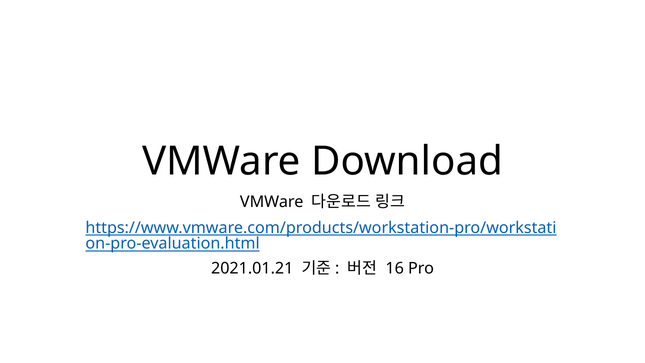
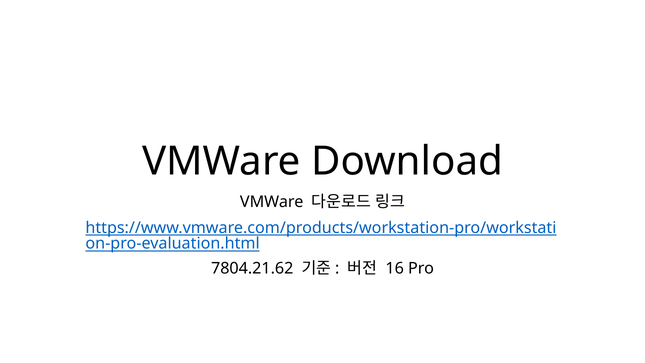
2021.01.21: 2021.01.21 -> 7804.21.62 (252, 268)
